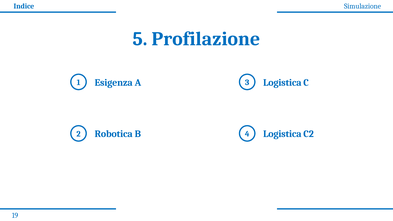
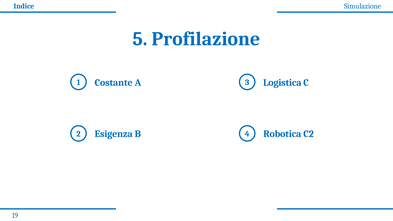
Esigenza: Esigenza -> Costante (114, 83)
Robotica: Robotica -> Esigenza (114, 134)
4 Logistica: Logistica -> Robotica (282, 134)
